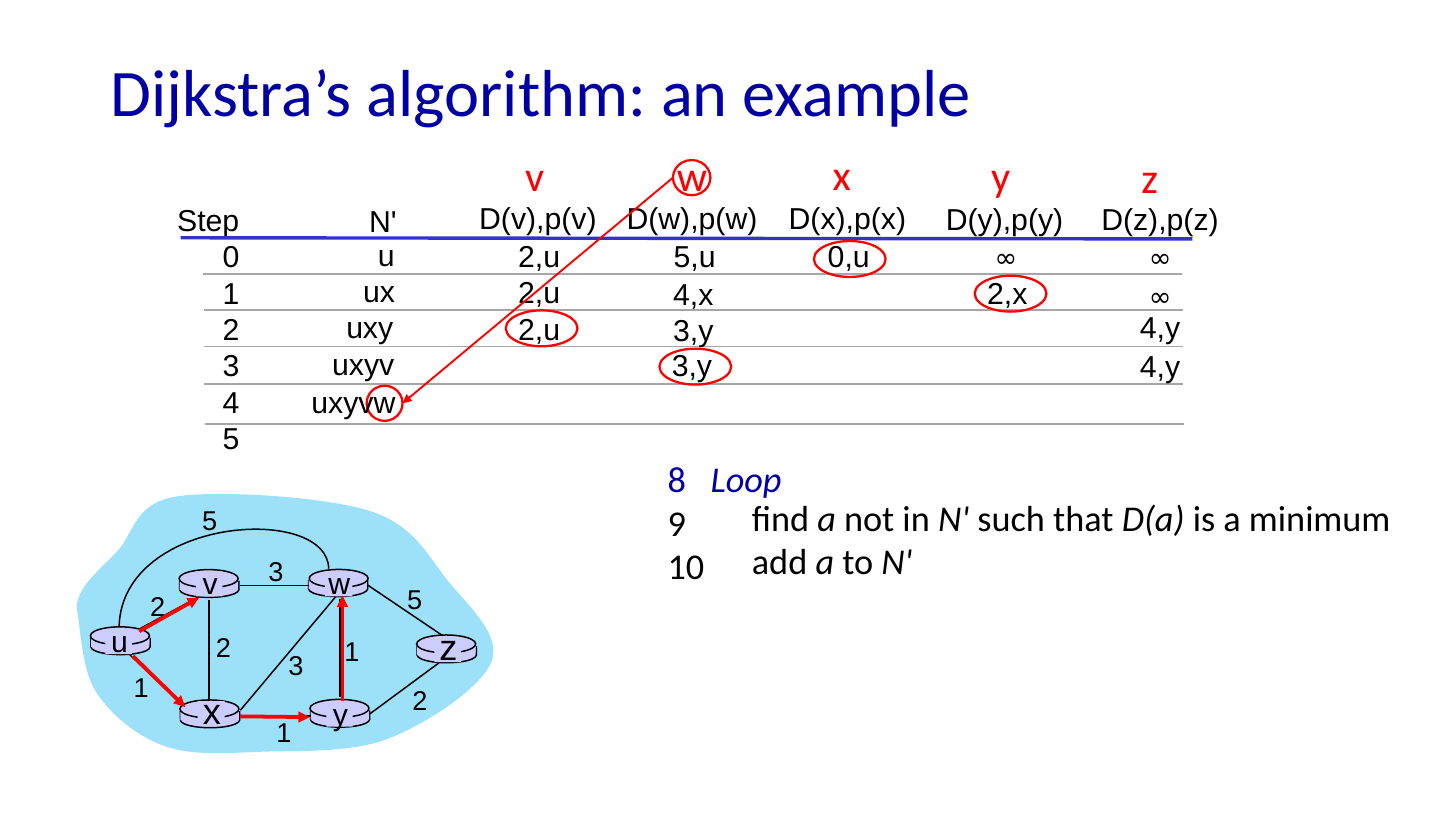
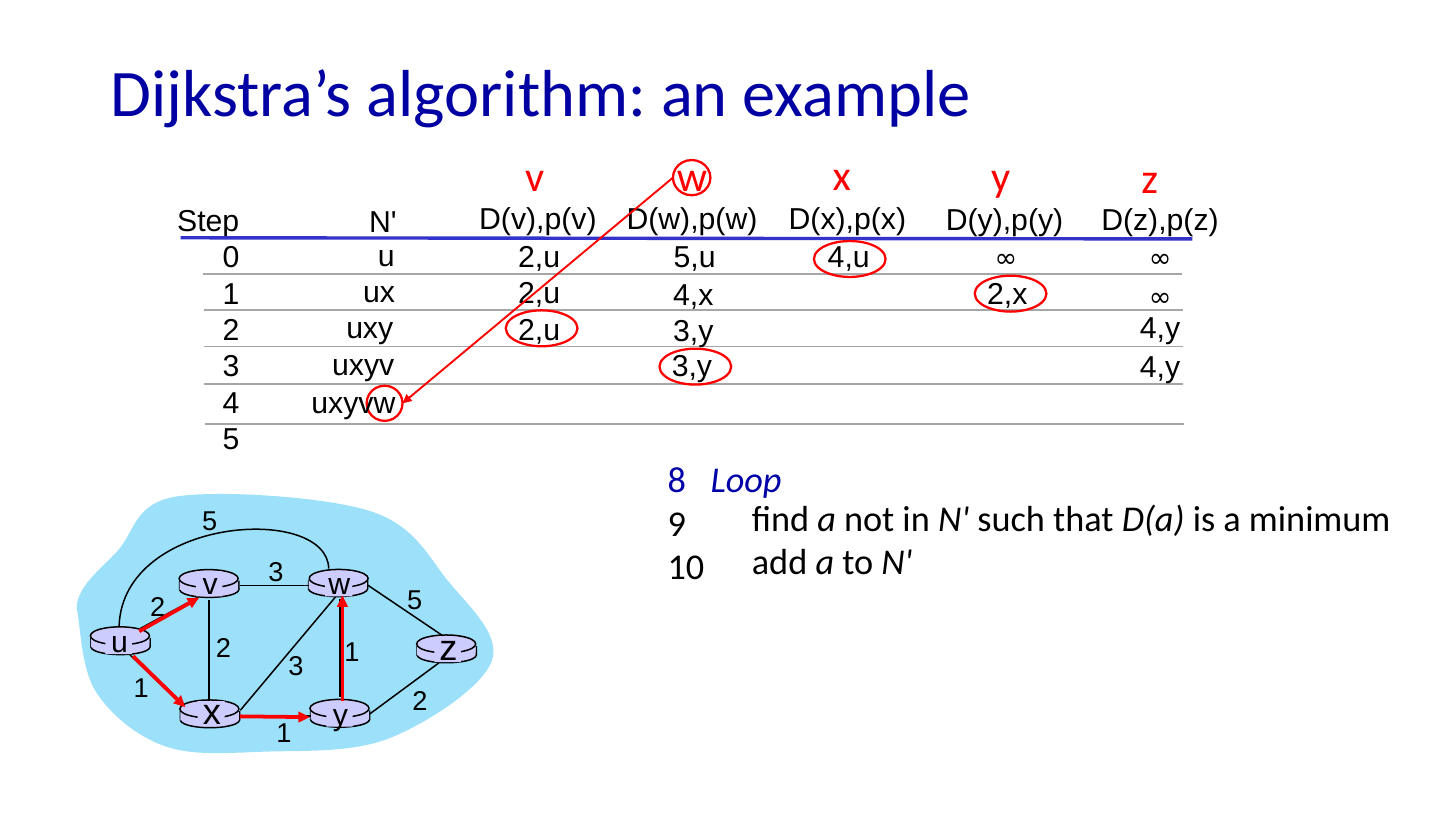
0,u: 0,u -> 4,u (849, 258)
